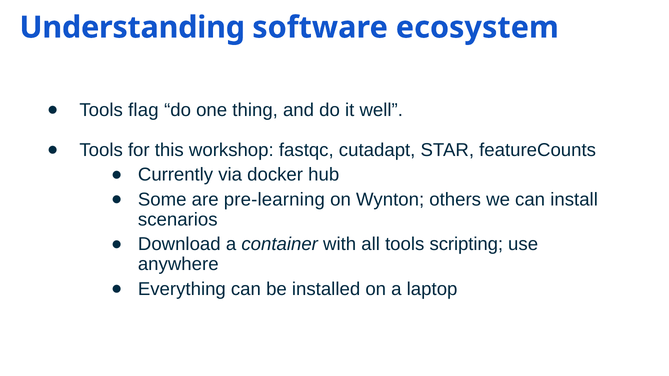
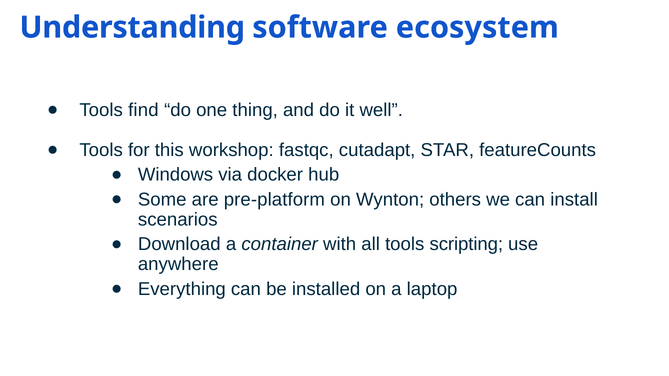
flag: flag -> find (143, 110)
Currently: Currently -> Windows (176, 175)
pre-learning: pre-learning -> pre-platform (274, 200)
